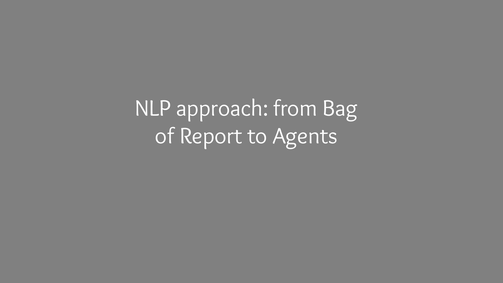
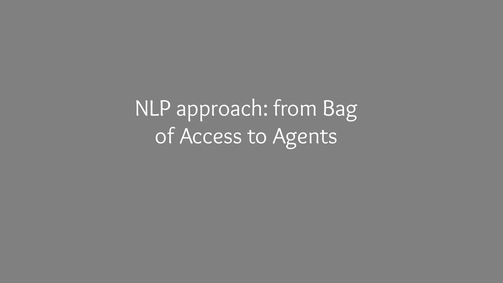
Report: Report -> Access (211, 136)
